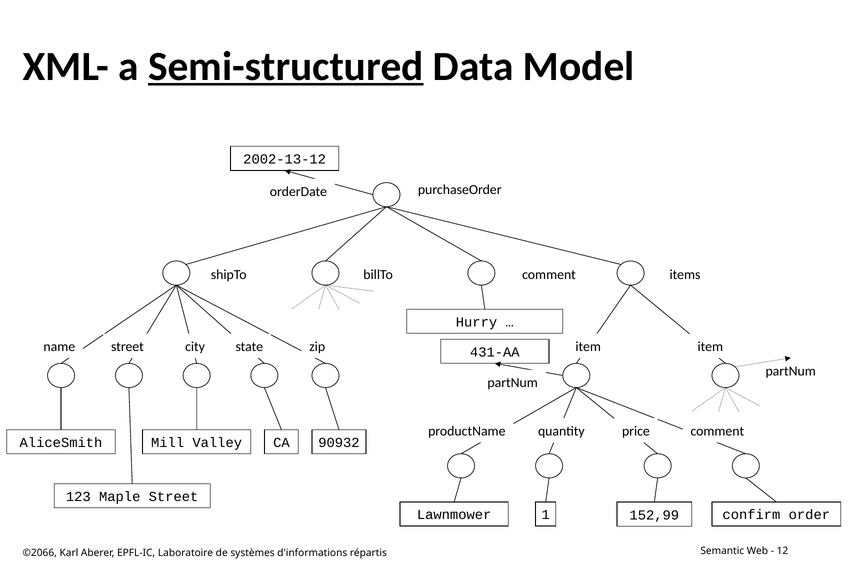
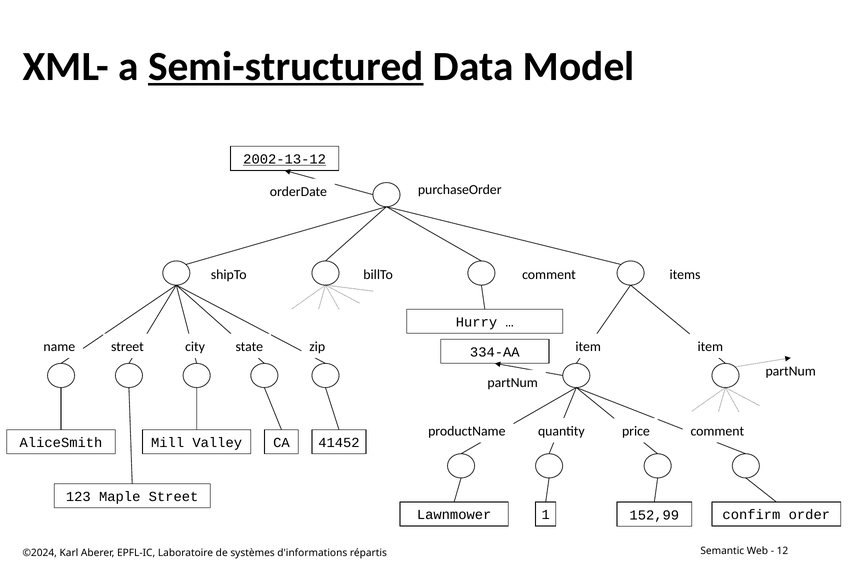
2002-13-12 underline: none -> present (285, 159)
431-AA: 431-AA -> 334-AA (495, 352)
90932: 90932 -> 41452 (339, 443)
©2066: ©2066 -> ©2024 (40, 553)
